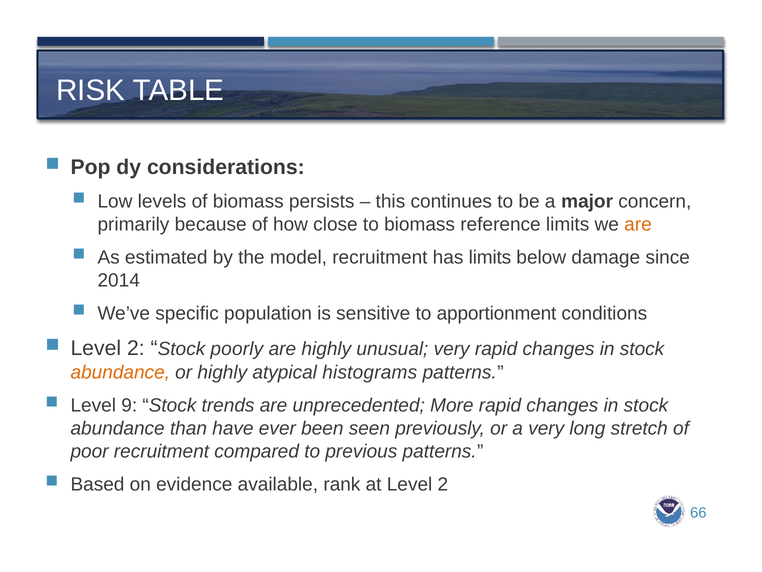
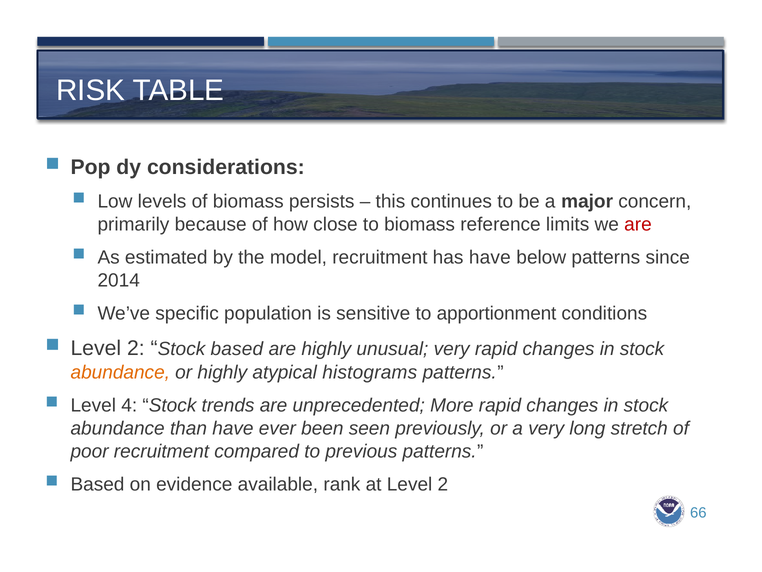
are colour: orange -> red (638, 224)
has limits: limits -> have (490, 257)
below damage: damage -> patterns (606, 257)
Stock poorly: poorly -> based (237, 349)
9: 9 -> 4 (129, 405)
